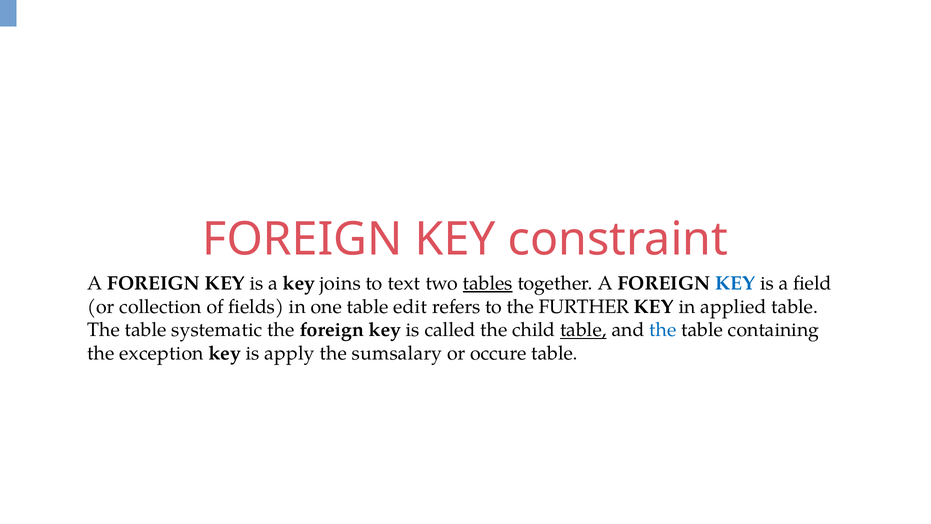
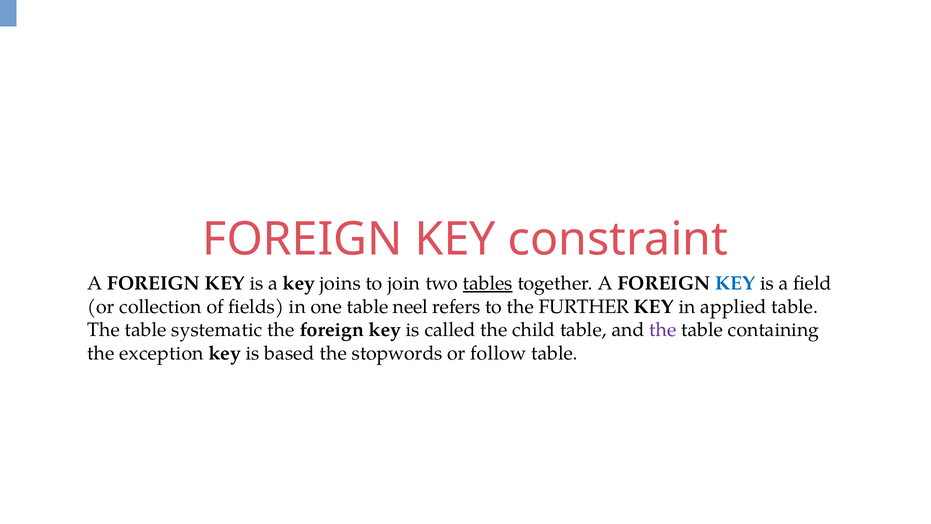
text: text -> join (404, 283)
edit: edit -> neel (410, 307)
table underline: present -> none (583, 330)
the colour: blue -> purple (663, 330)
apply: apply -> based (290, 353)
sumsalary: sumsalary -> stopwords (397, 353)
occure: occure -> follow (498, 353)
